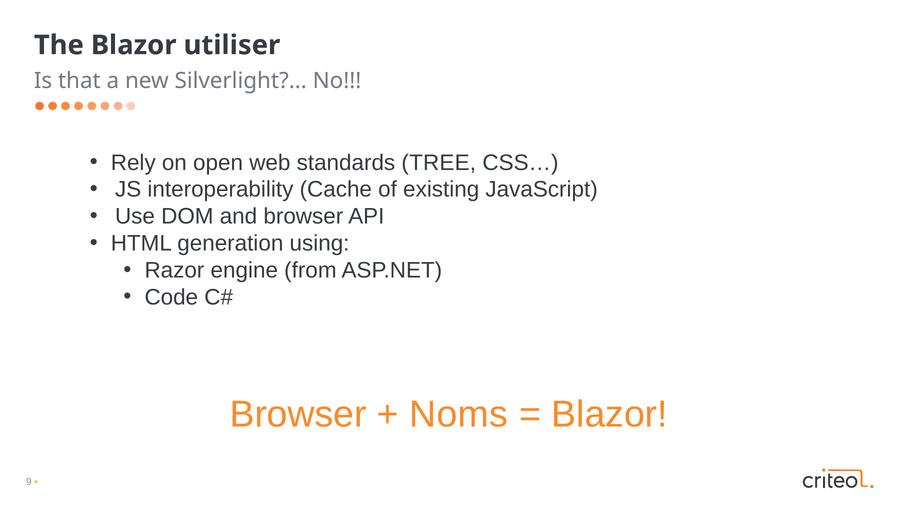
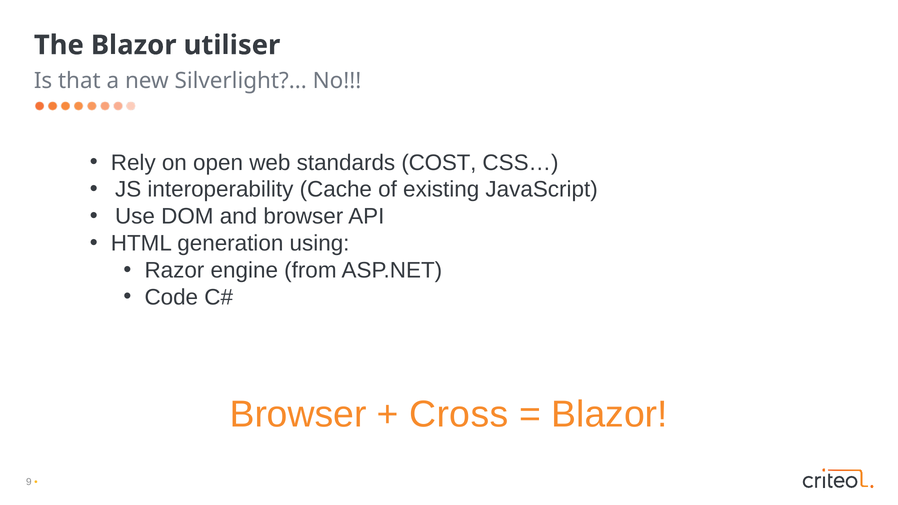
TREE: TREE -> COST (439, 163)
Noms: Noms -> Cross (459, 414)
